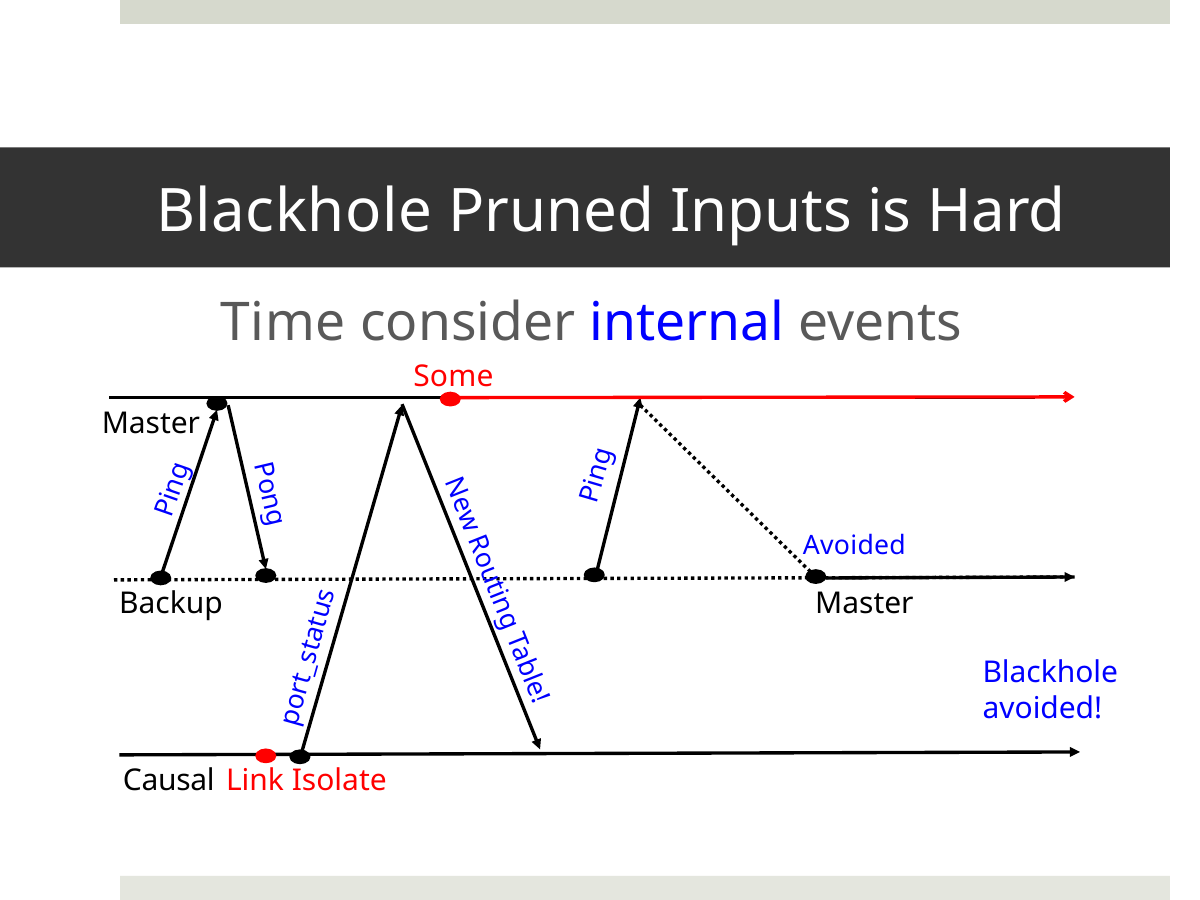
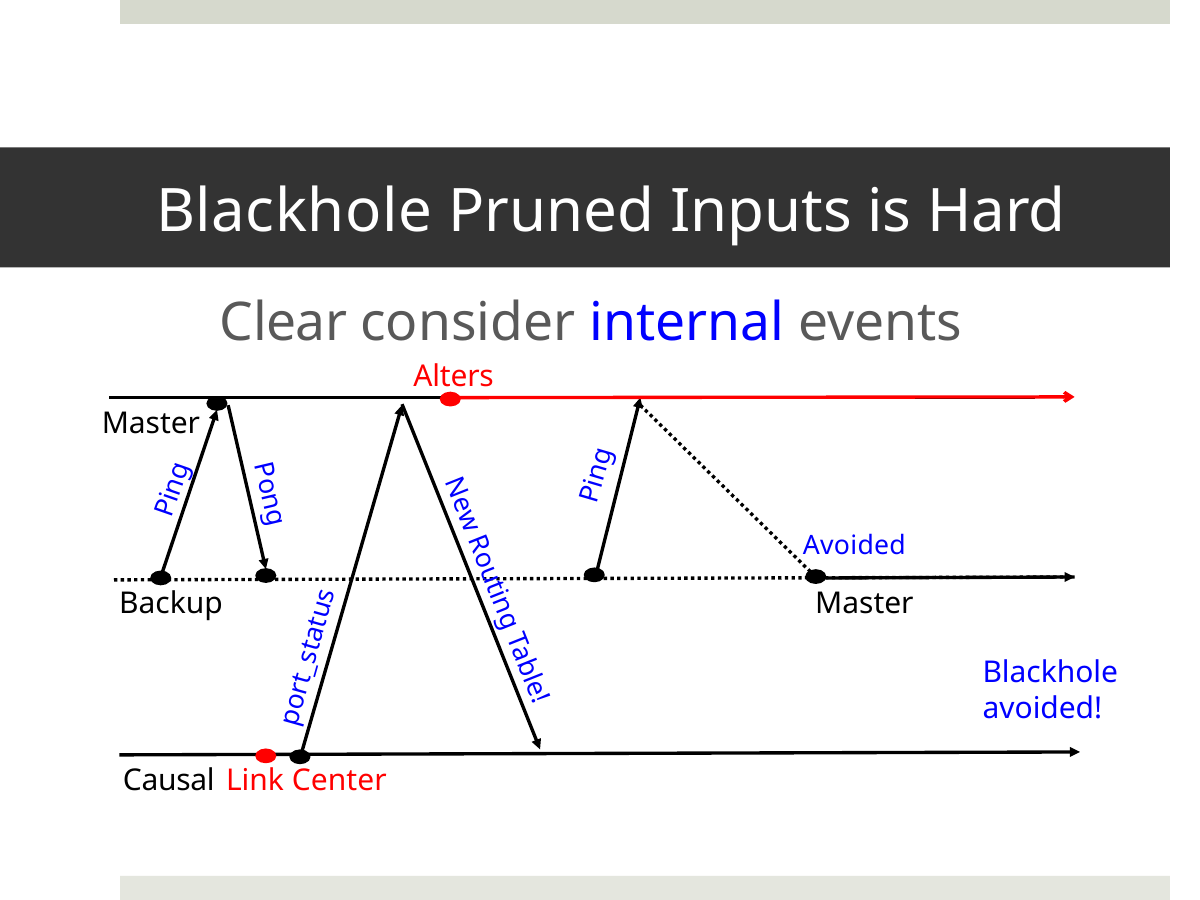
Time: Time -> Clear (284, 323)
Some: Some -> Alters (454, 377)
Isolate: Isolate -> Center (339, 781)
